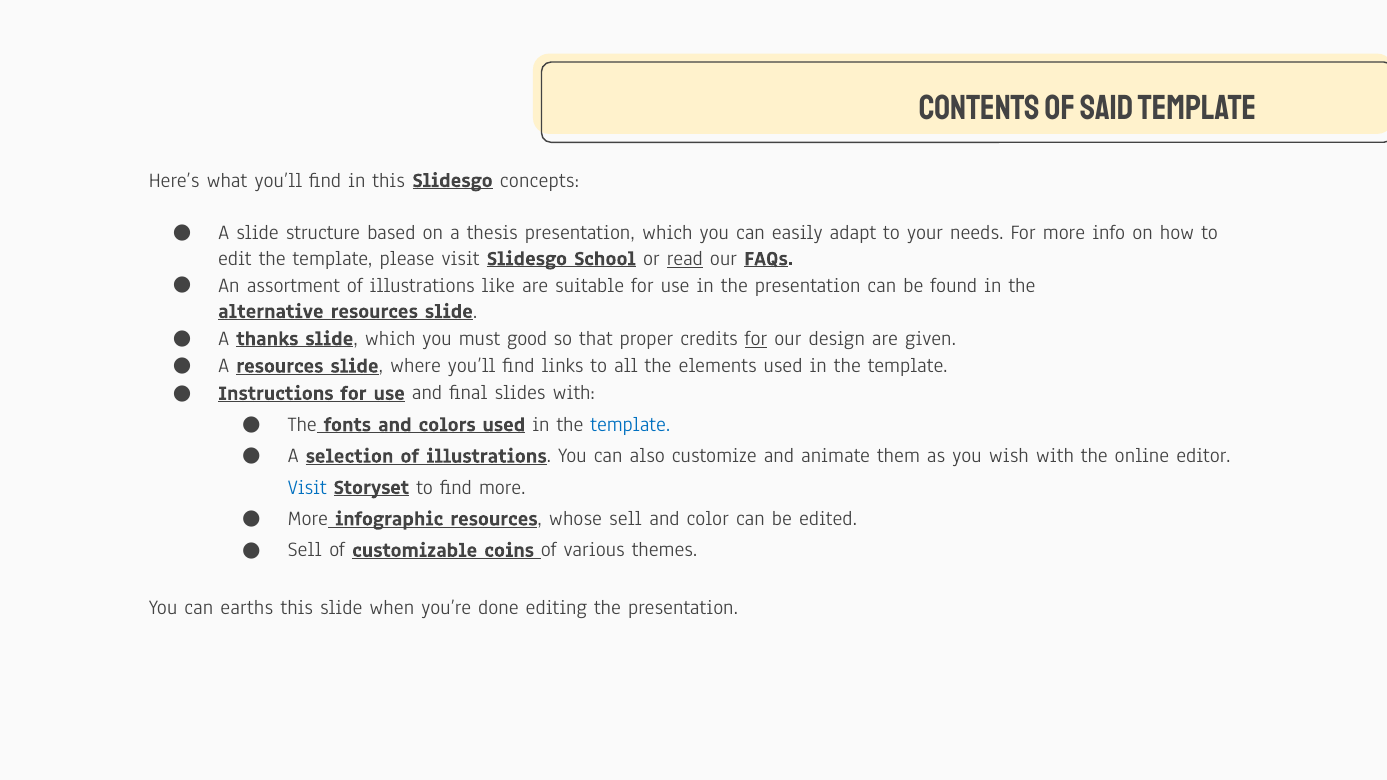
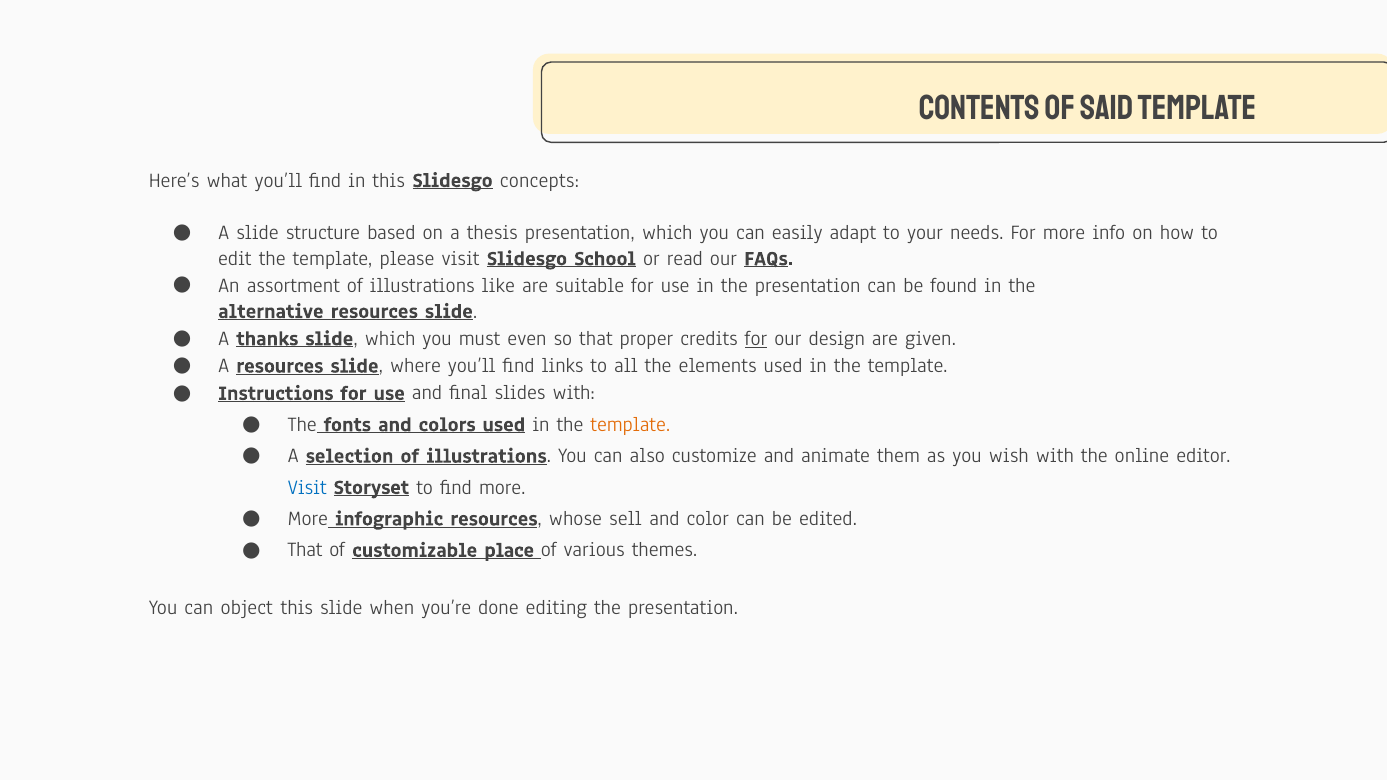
read underline: present -> none (685, 258)
good: good -> even (527, 338)
template colour: blue -> orange (630, 424)
Sell: Sell -> That (305, 550)
coins: coins -> place (509, 550)
earths: earths -> object (247, 608)
